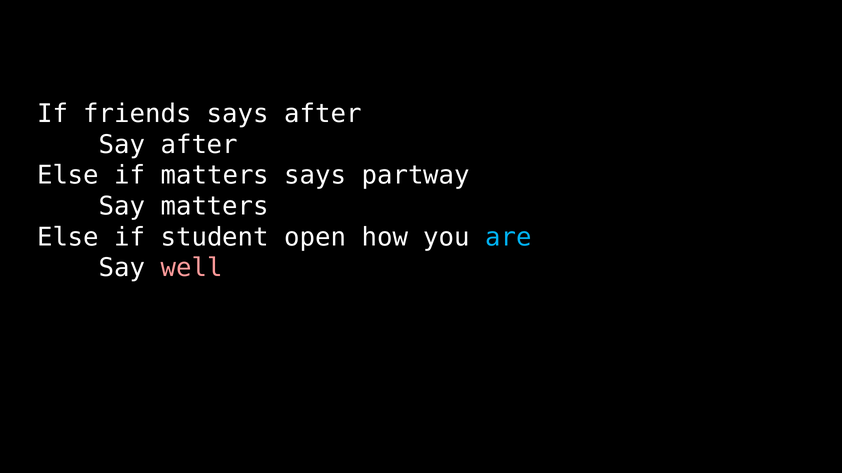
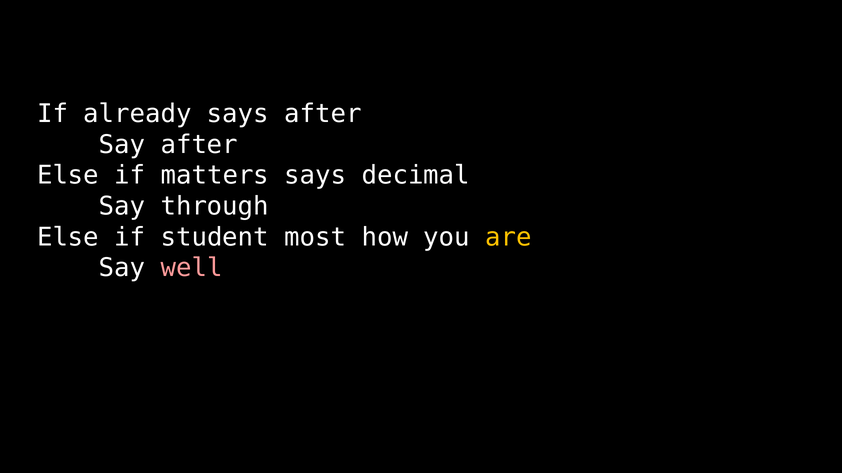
friends: friends -> already (138, 114)
partway: partway -> decimal (416, 176)
Say matters: matters -> through (215, 206)
open: open -> most (315, 237)
are colour: light blue -> yellow (508, 237)
